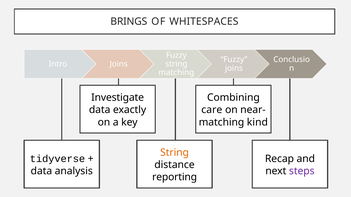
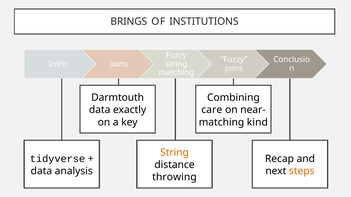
WHITESPACES: WHITESPACES -> INSTITUTIONS (204, 21)
Investigate: Investigate -> Darmtouth (118, 98)
steps colour: purple -> orange (302, 171)
reporting: reporting -> throwing (174, 178)
